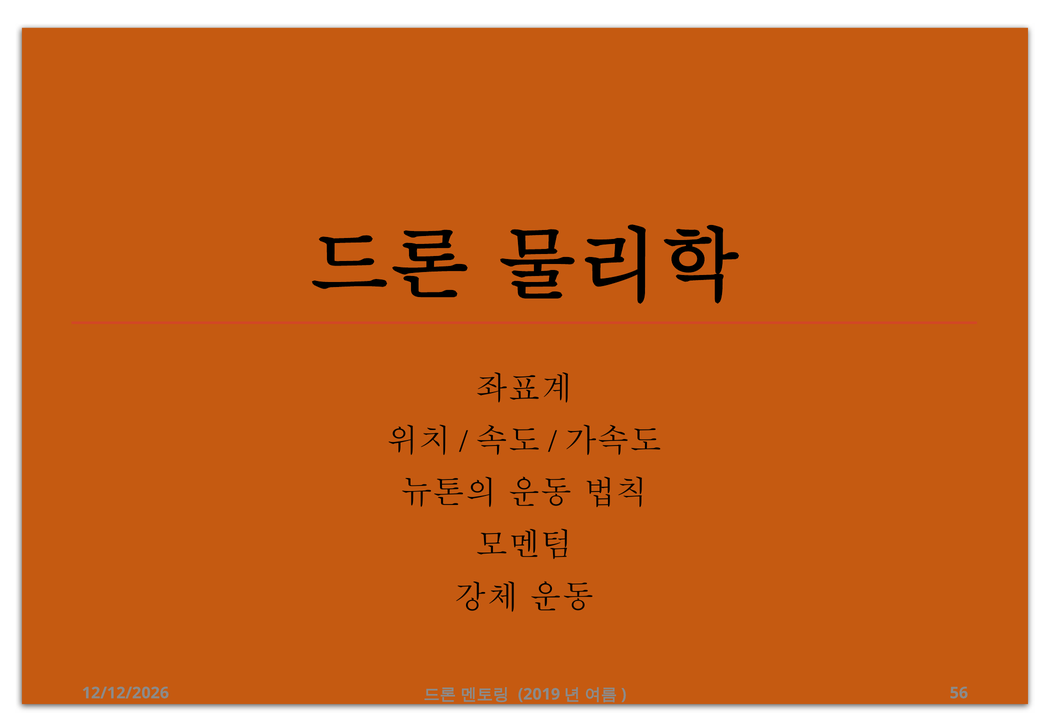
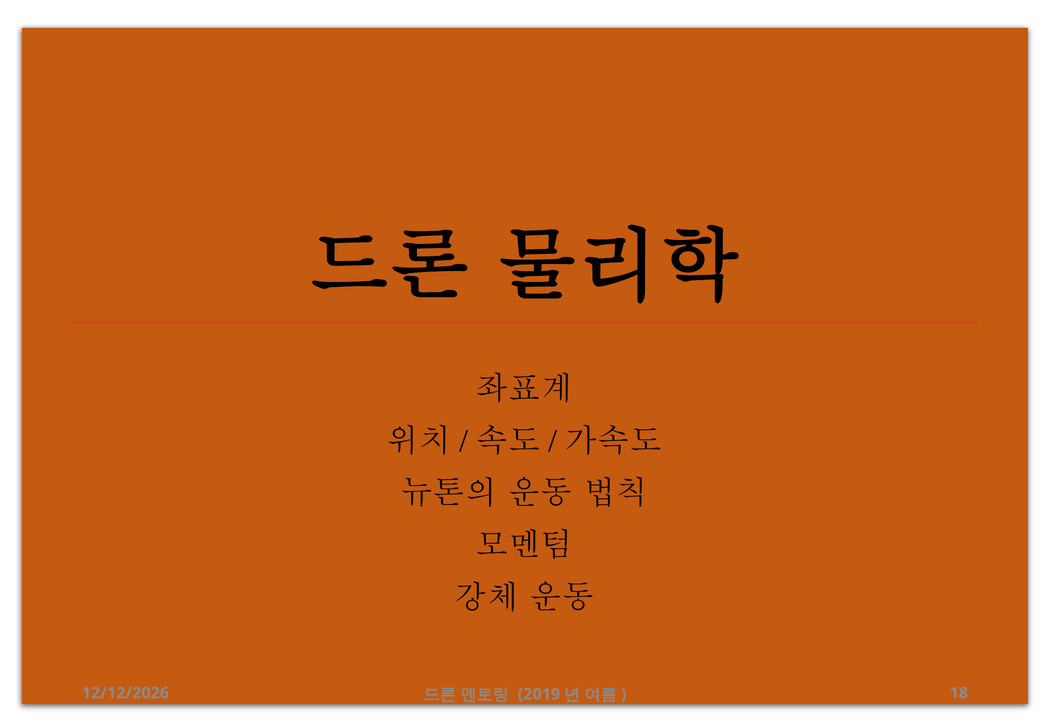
56: 56 -> 18 (959, 693)
